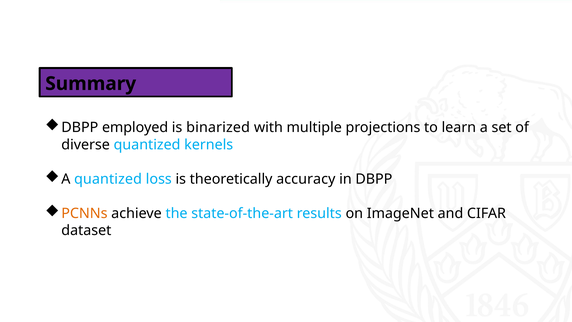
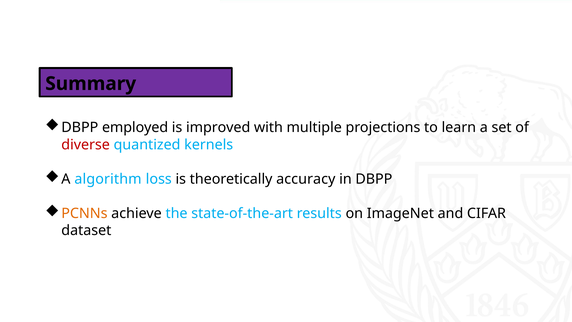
binarized: binarized -> improved (218, 127)
diverse colour: black -> red (86, 145)
A quantized: quantized -> algorithm (108, 179)
